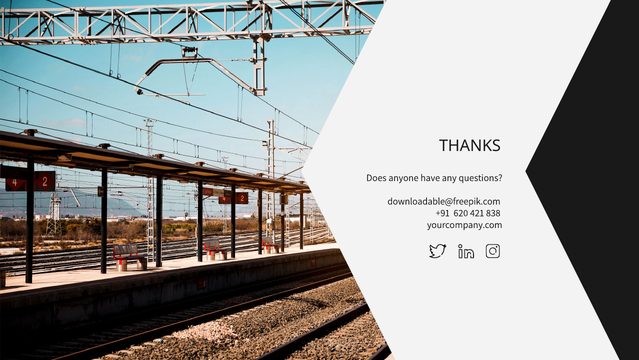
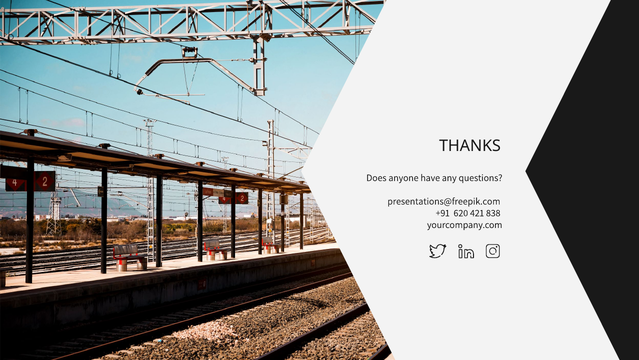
downloadable@freepik.com: downloadable@freepik.com -> presentations@freepik.com (444, 201)
